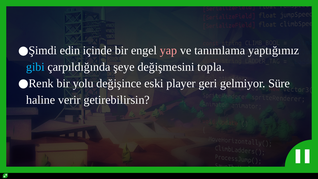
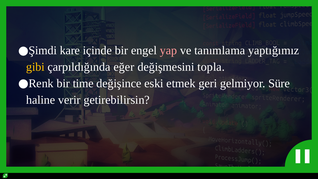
edin: edin -> kare (70, 50)
gibi colour: light blue -> yellow (35, 67)
şeye: şeye -> eğer (124, 67)
yolu: yolu -> time (83, 83)
player: player -> etmek (181, 83)
